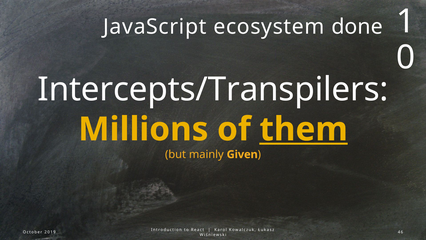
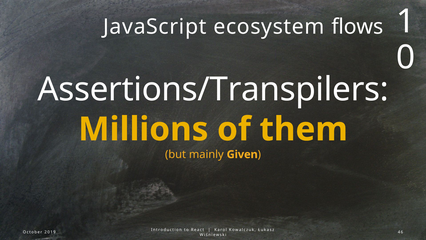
done: done -> flows (357, 27)
Intercepts/Transpilers: Intercepts/Transpilers -> Assertions/Transpilers (213, 89)
them underline: present -> none (304, 129)
